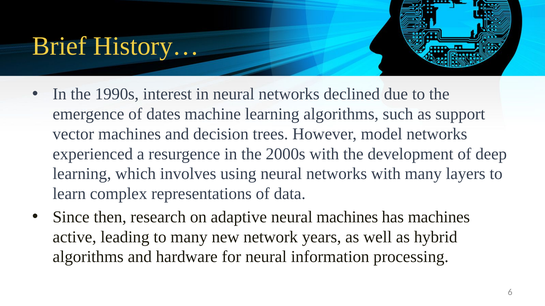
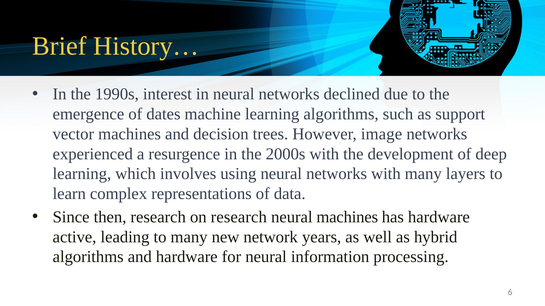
model: model -> image (382, 134)
on adaptive: adaptive -> research (239, 217)
has machines: machines -> hardware (439, 217)
